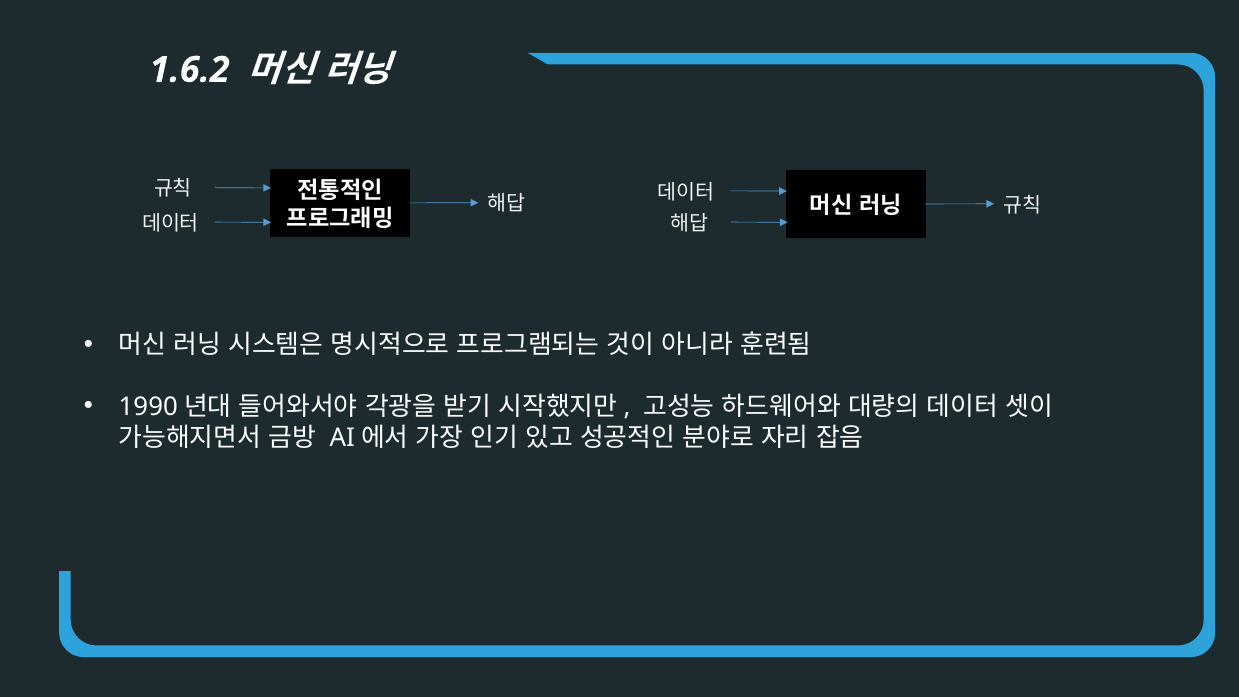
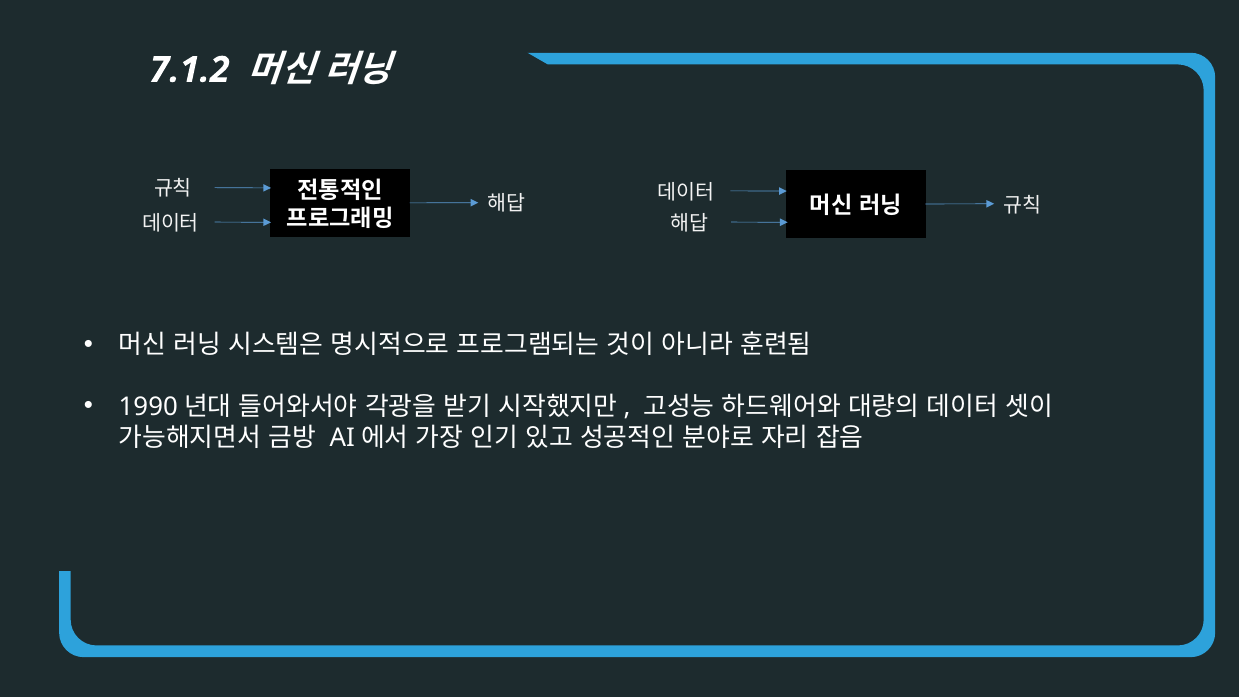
1.6.2: 1.6.2 -> 7.1.2 (190, 70)
